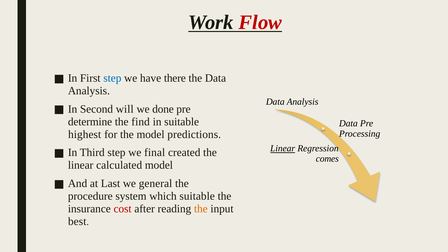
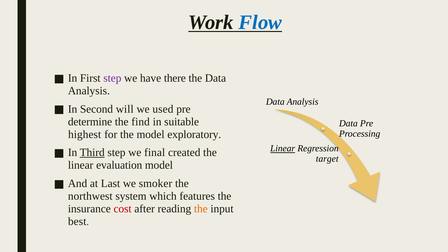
Flow colour: red -> blue (260, 23)
step colour: blue -> purple (112, 78)
done: done -> used (163, 109)
predictions: predictions -> exploratory (194, 134)
Third underline: none -> present (92, 153)
comes: comes -> target (327, 159)
calculated: calculated -> evaluation (119, 165)
general: general -> smoker (156, 184)
procedure: procedure -> northwest (90, 196)
which suitable: suitable -> features (197, 196)
